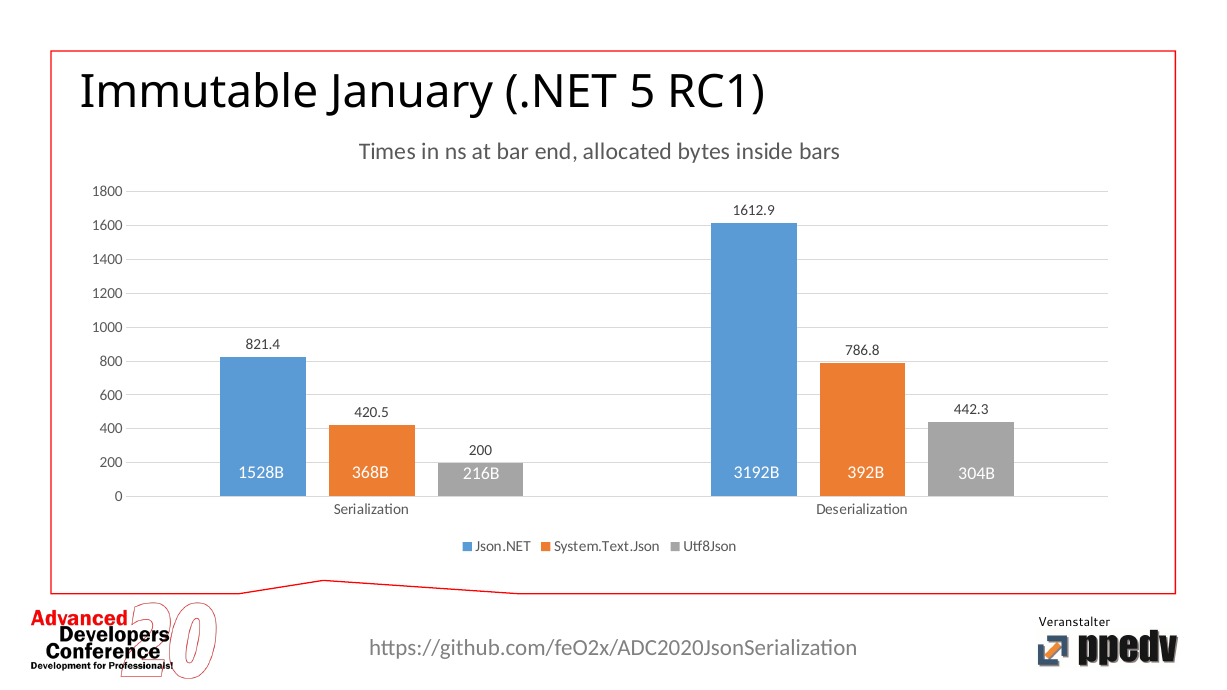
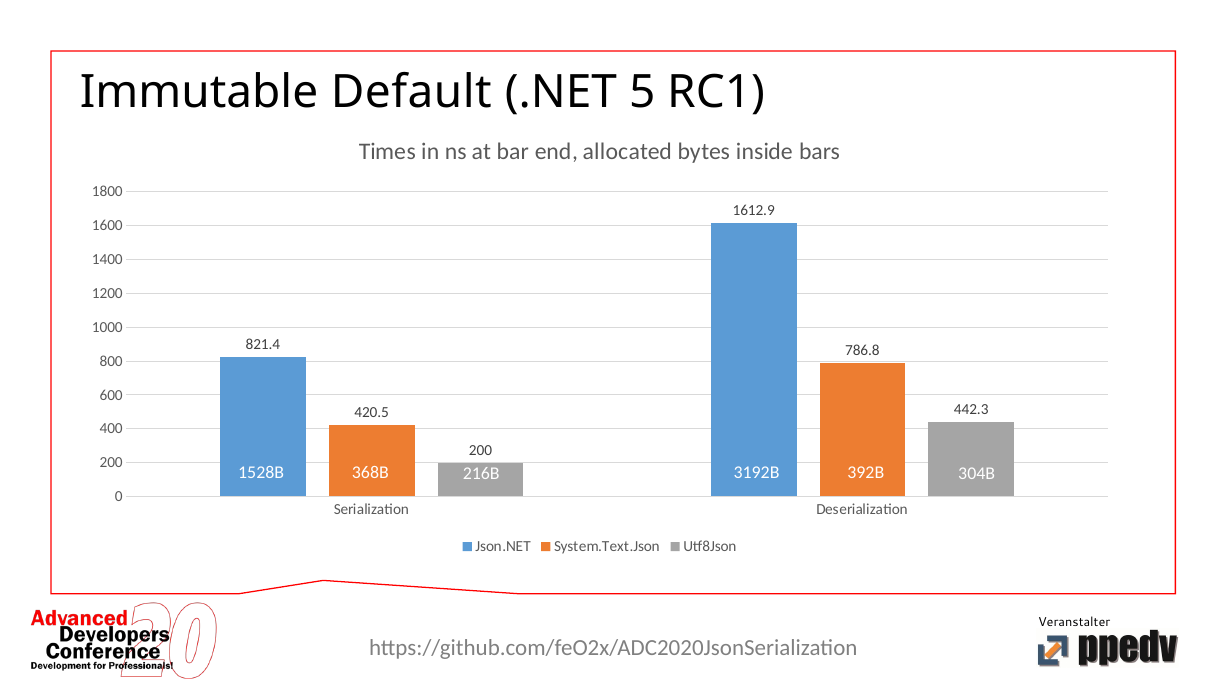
January: January -> Default (411, 92)
